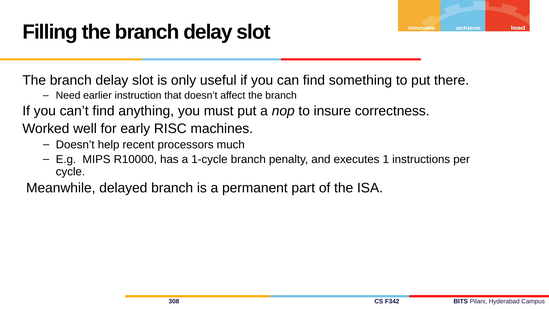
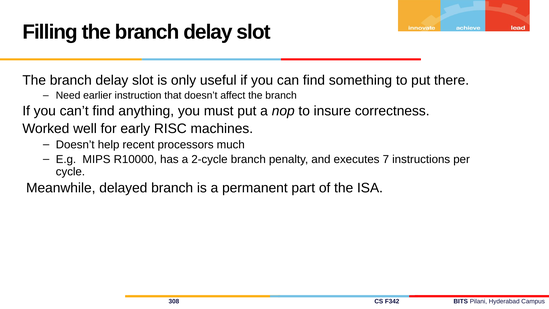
1-cycle: 1-cycle -> 2-cycle (209, 159)
1: 1 -> 7 (386, 159)
